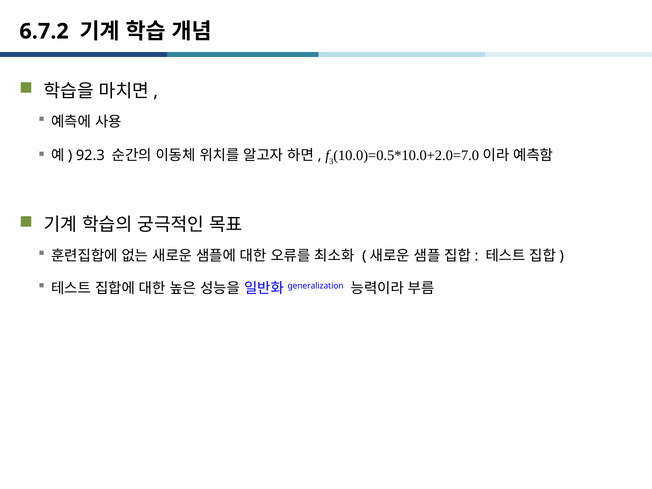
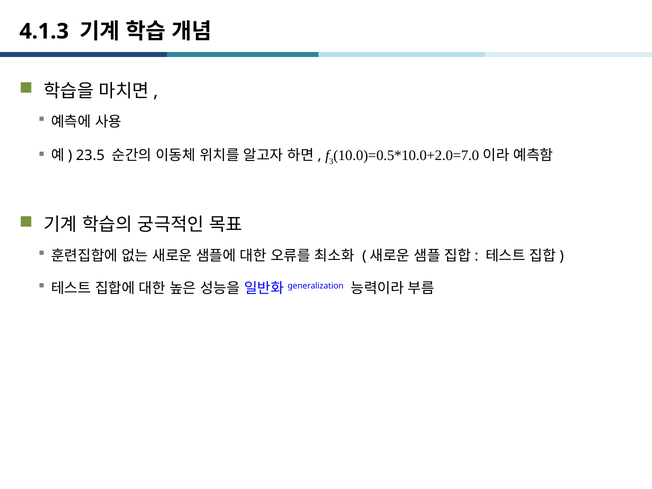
6.7.2: 6.7.2 -> 4.1.3 (44, 31)
92.3: 92.3 -> 23.5 (90, 156)
